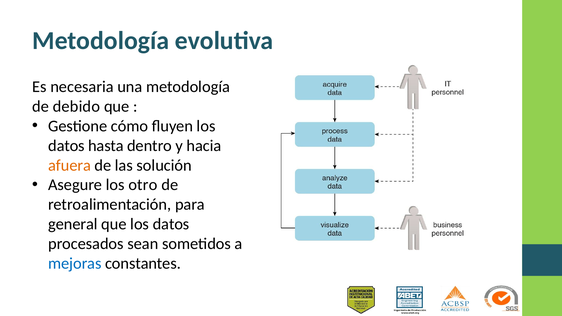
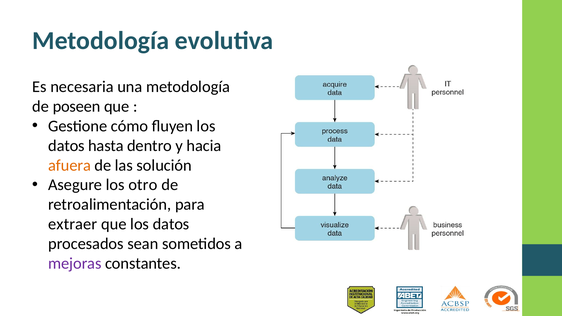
debido: debido -> poseen (77, 106)
general: general -> extraer (73, 224)
mejoras colour: blue -> purple (75, 264)
